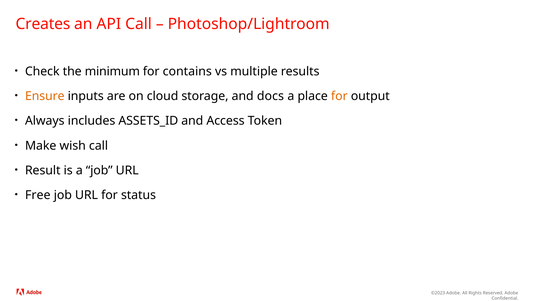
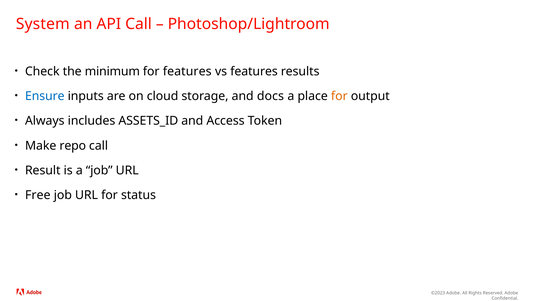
Creates: Creates -> System (43, 24)
for contains: contains -> features (187, 71)
vs multiple: multiple -> features (254, 71)
Ensure colour: orange -> blue (45, 96)
wish: wish -> repo (73, 146)
